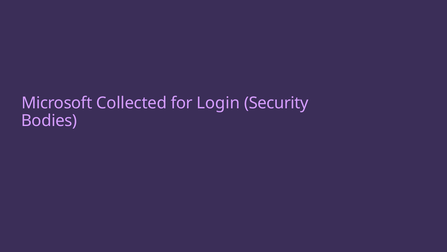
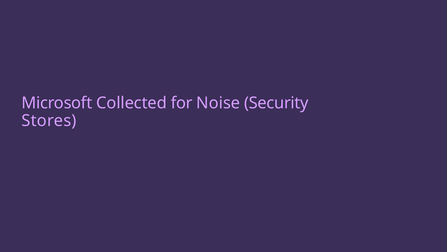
Login: Login -> Noise (218, 103)
Bodies: Bodies -> Stores (49, 121)
